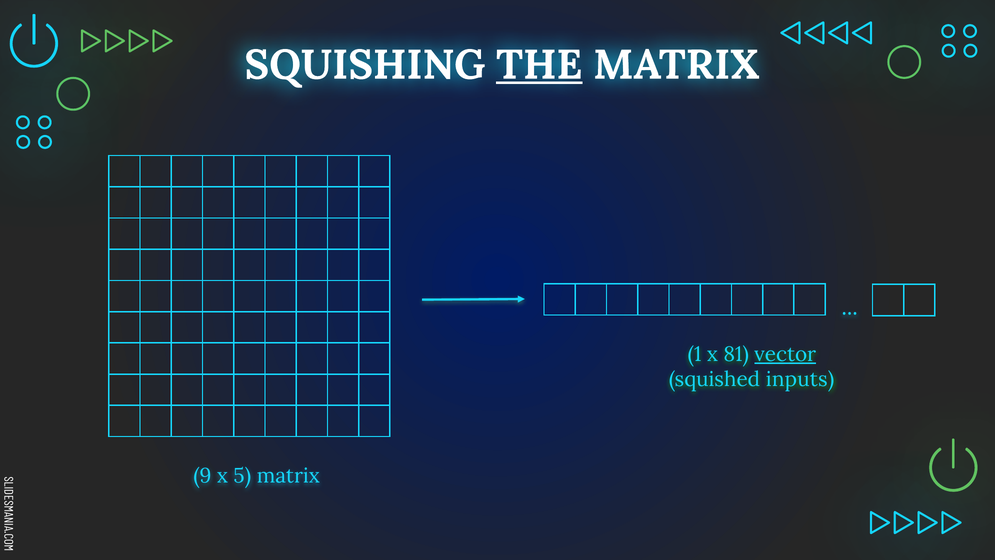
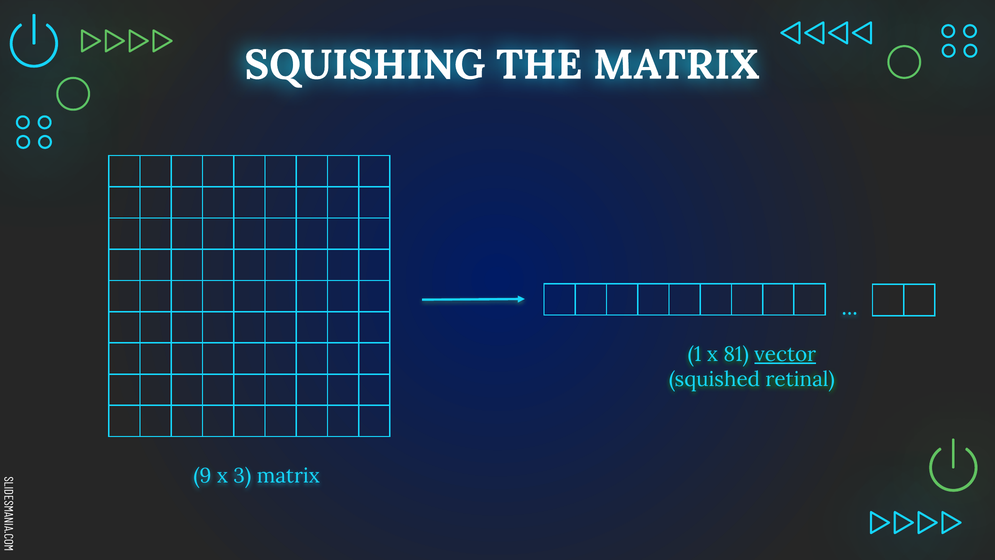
THE underline: present -> none (539, 65)
inputs: inputs -> retinal (800, 379)
5: 5 -> 3 (242, 476)
